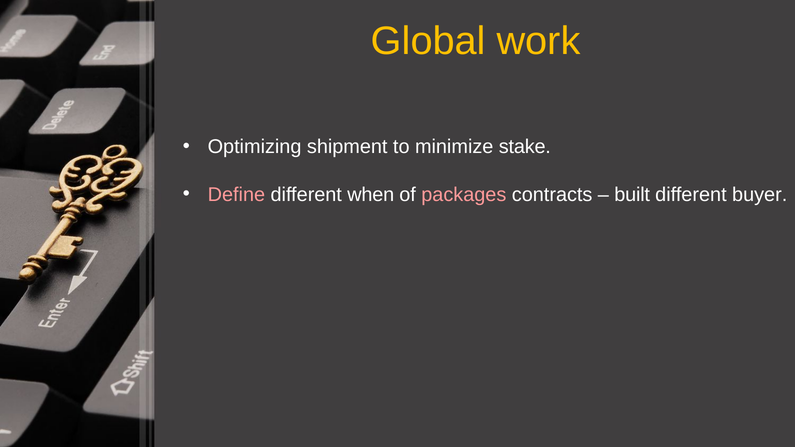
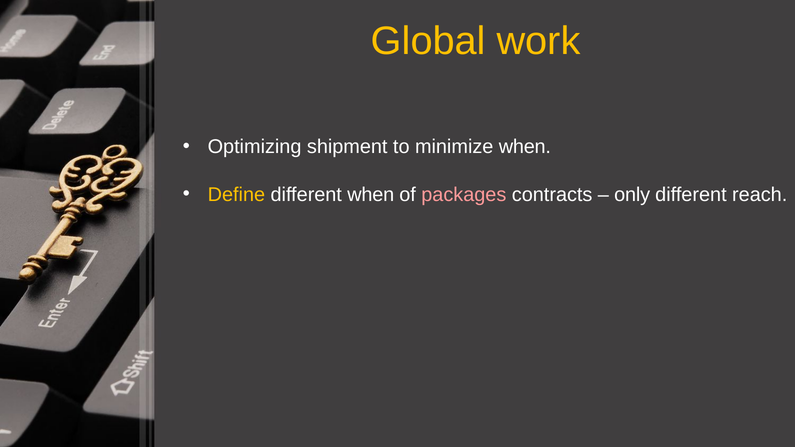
minimize stake: stake -> when (525, 147)
Define colour: pink -> yellow (236, 195)
built: built -> only (632, 195)
buyer: buyer -> reach (760, 195)
